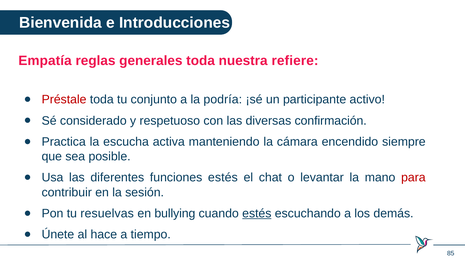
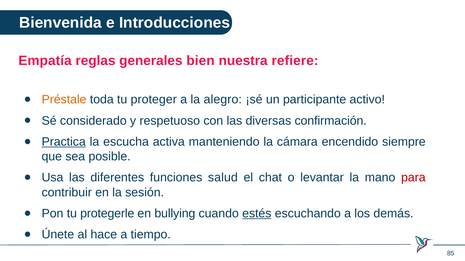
generales toda: toda -> bien (200, 61)
Préstale colour: red -> orange (64, 100)
conjunto: conjunto -> proteger (154, 100)
podría: podría -> alegro (223, 100)
Practica underline: none -> present (64, 142)
funciones estés: estés -> salud (223, 178)
resuelvas: resuelvas -> protegerle (107, 214)
